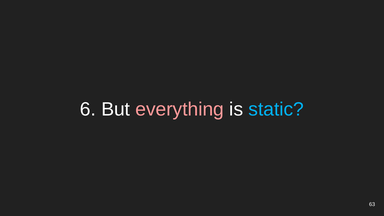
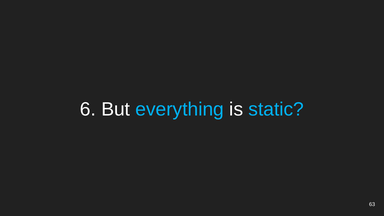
everything colour: pink -> light blue (180, 109)
